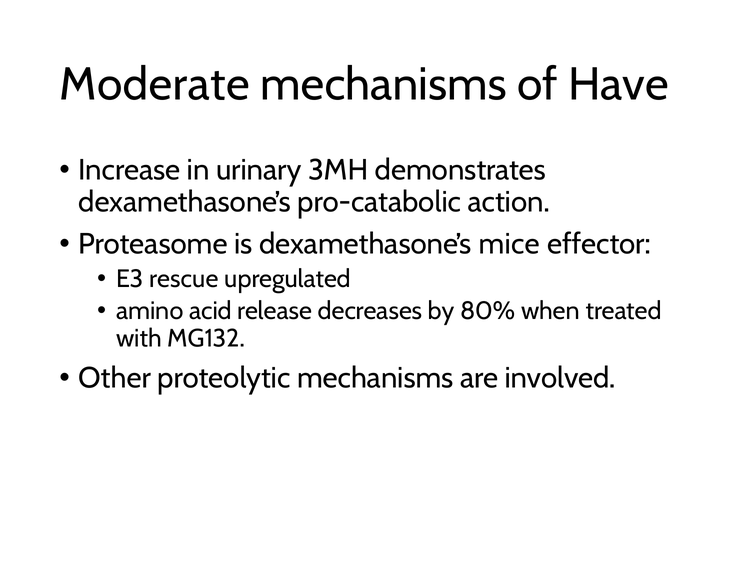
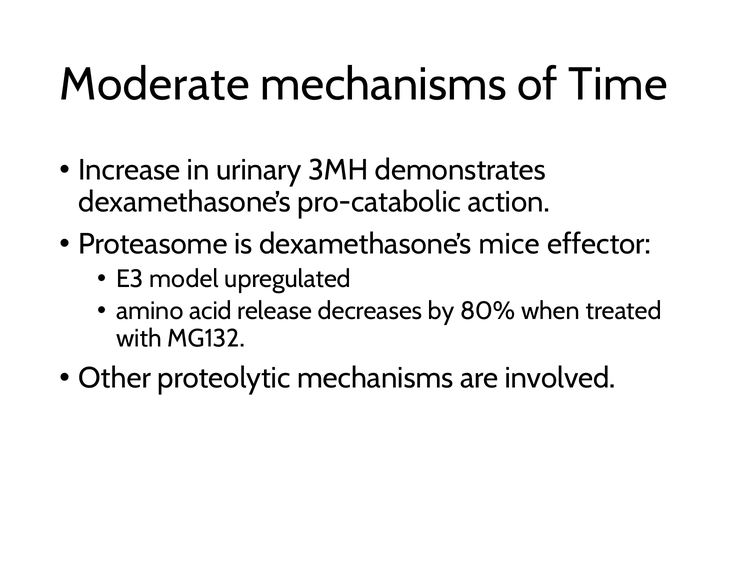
Have: Have -> Time (618, 85)
rescue: rescue -> model (184, 279)
